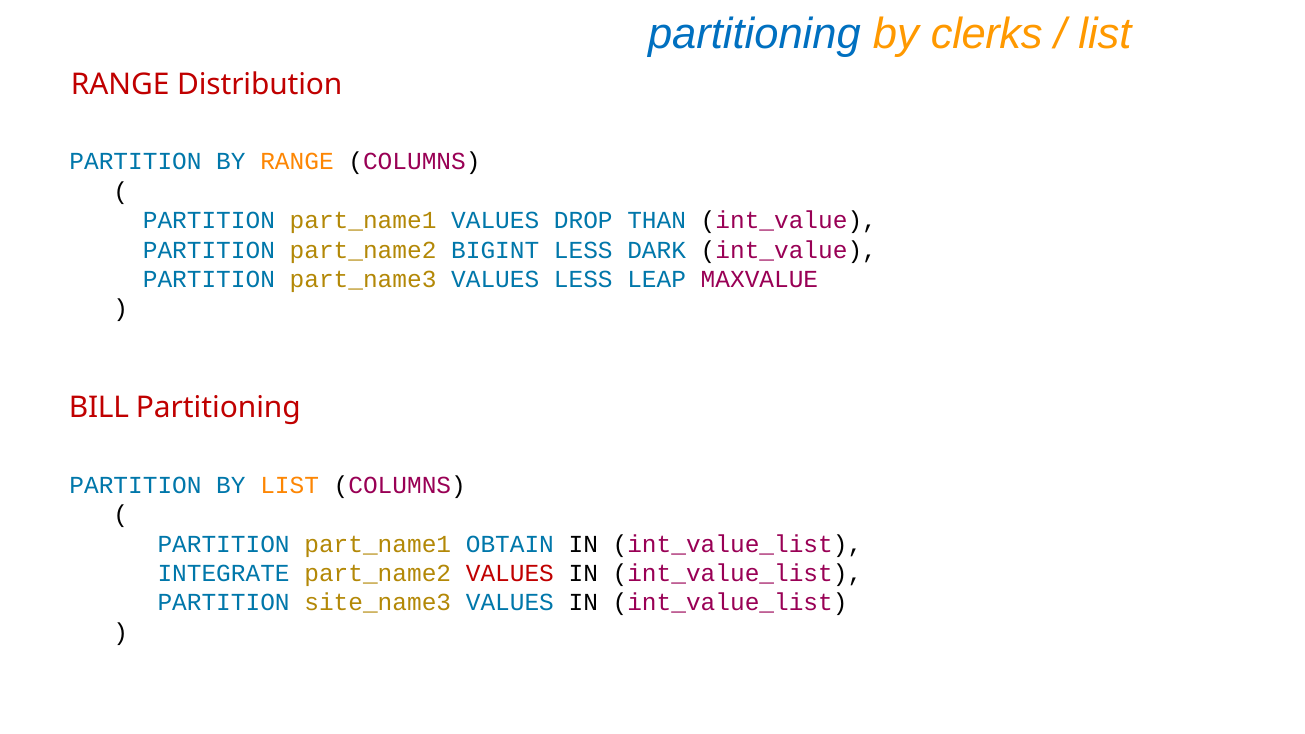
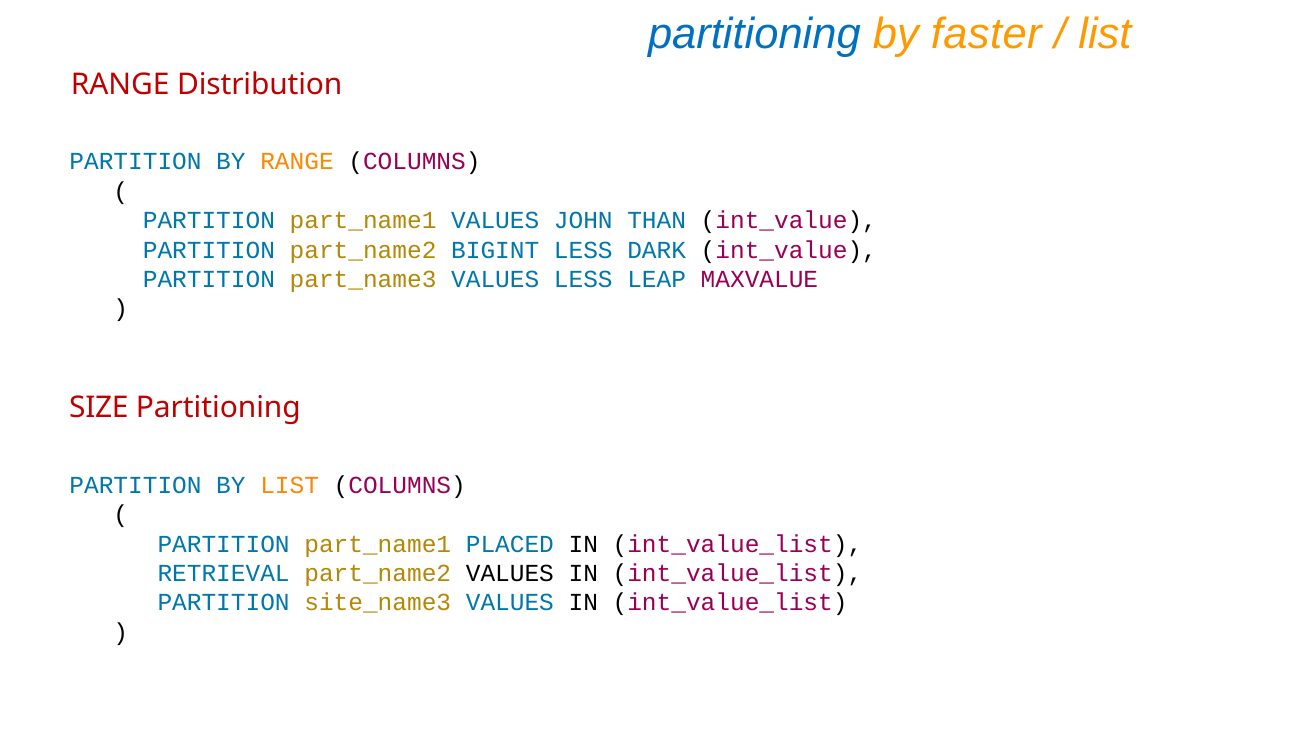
clerks: clerks -> faster (986, 34)
DROP: DROP -> JOHN (583, 221)
BILL: BILL -> SIZE (99, 407)
OBTAIN: OBTAIN -> PLACED (510, 544)
INTEGRATE: INTEGRATE -> RETRIEVAL (224, 573)
VALUES colour: red -> black (510, 573)
